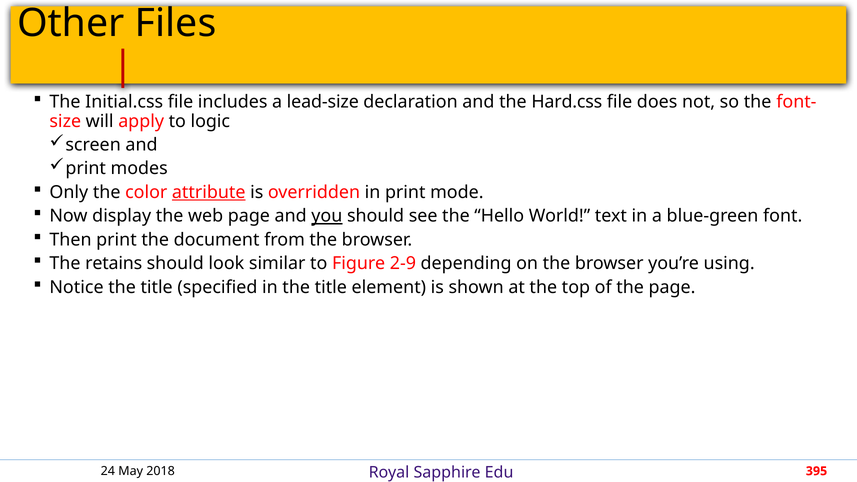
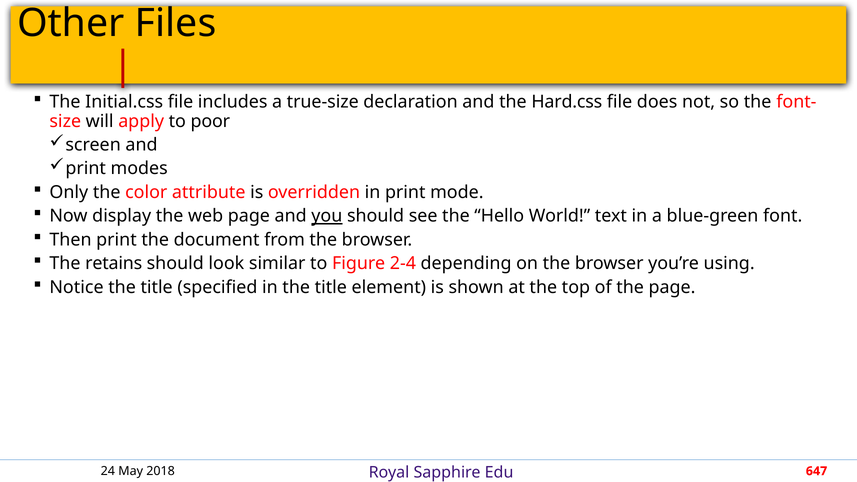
lead-size: lead-size -> true-size (323, 102)
logic: logic -> poor (210, 121)
attribute underline: present -> none (209, 192)
2-9: 2-9 -> 2-4 (403, 264)
395: 395 -> 647 (817, 471)
